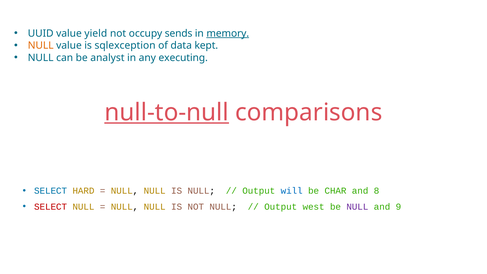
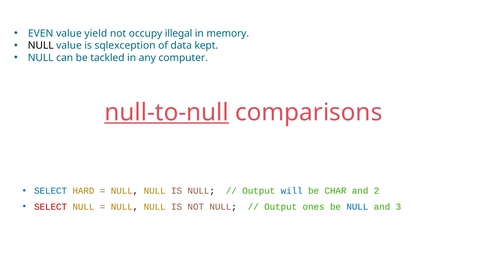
UUID: UUID -> EVEN (41, 33)
sends: sends -> illegal (179, 33)
memory underline: present -> none (228, 33)
NULL colour: orange -> black (41, 46)
analyst: analyst -> tackled (107, 58)
executing: executing -> computer (183, 58)
8: 8 -> 2 (377, 191)
west: west -> ones (314, 207)
NULL colour: purple -> blue (357, 207)
9: 9 -> 3 (398, 207)
